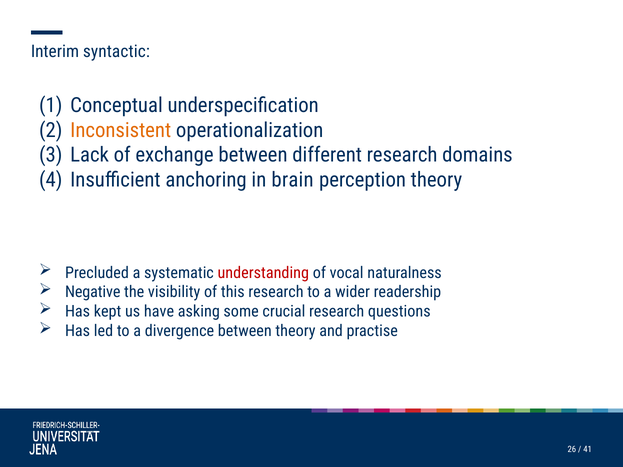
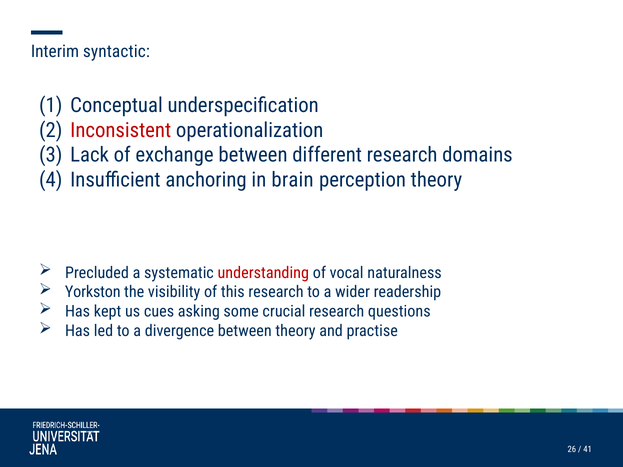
Inconsistent colour: orange -> red (121, 130)
Negative: Negative -> Yorkston (93, 292)
have: have -> cues (159, 312)
